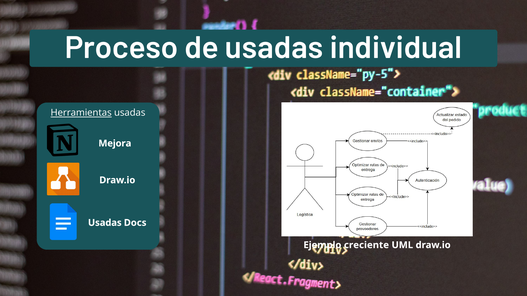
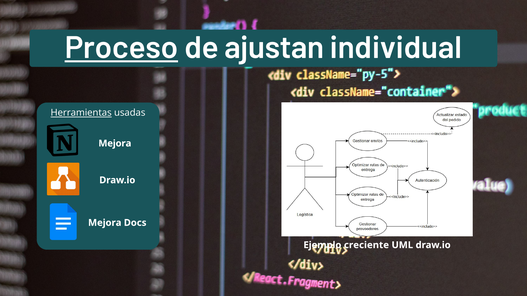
Proceso underline: none -> present (122, 48)
de usadas: usadas -> ajustan (274, 48)
Usadas: Usadas -> Mejora (105, 223)
